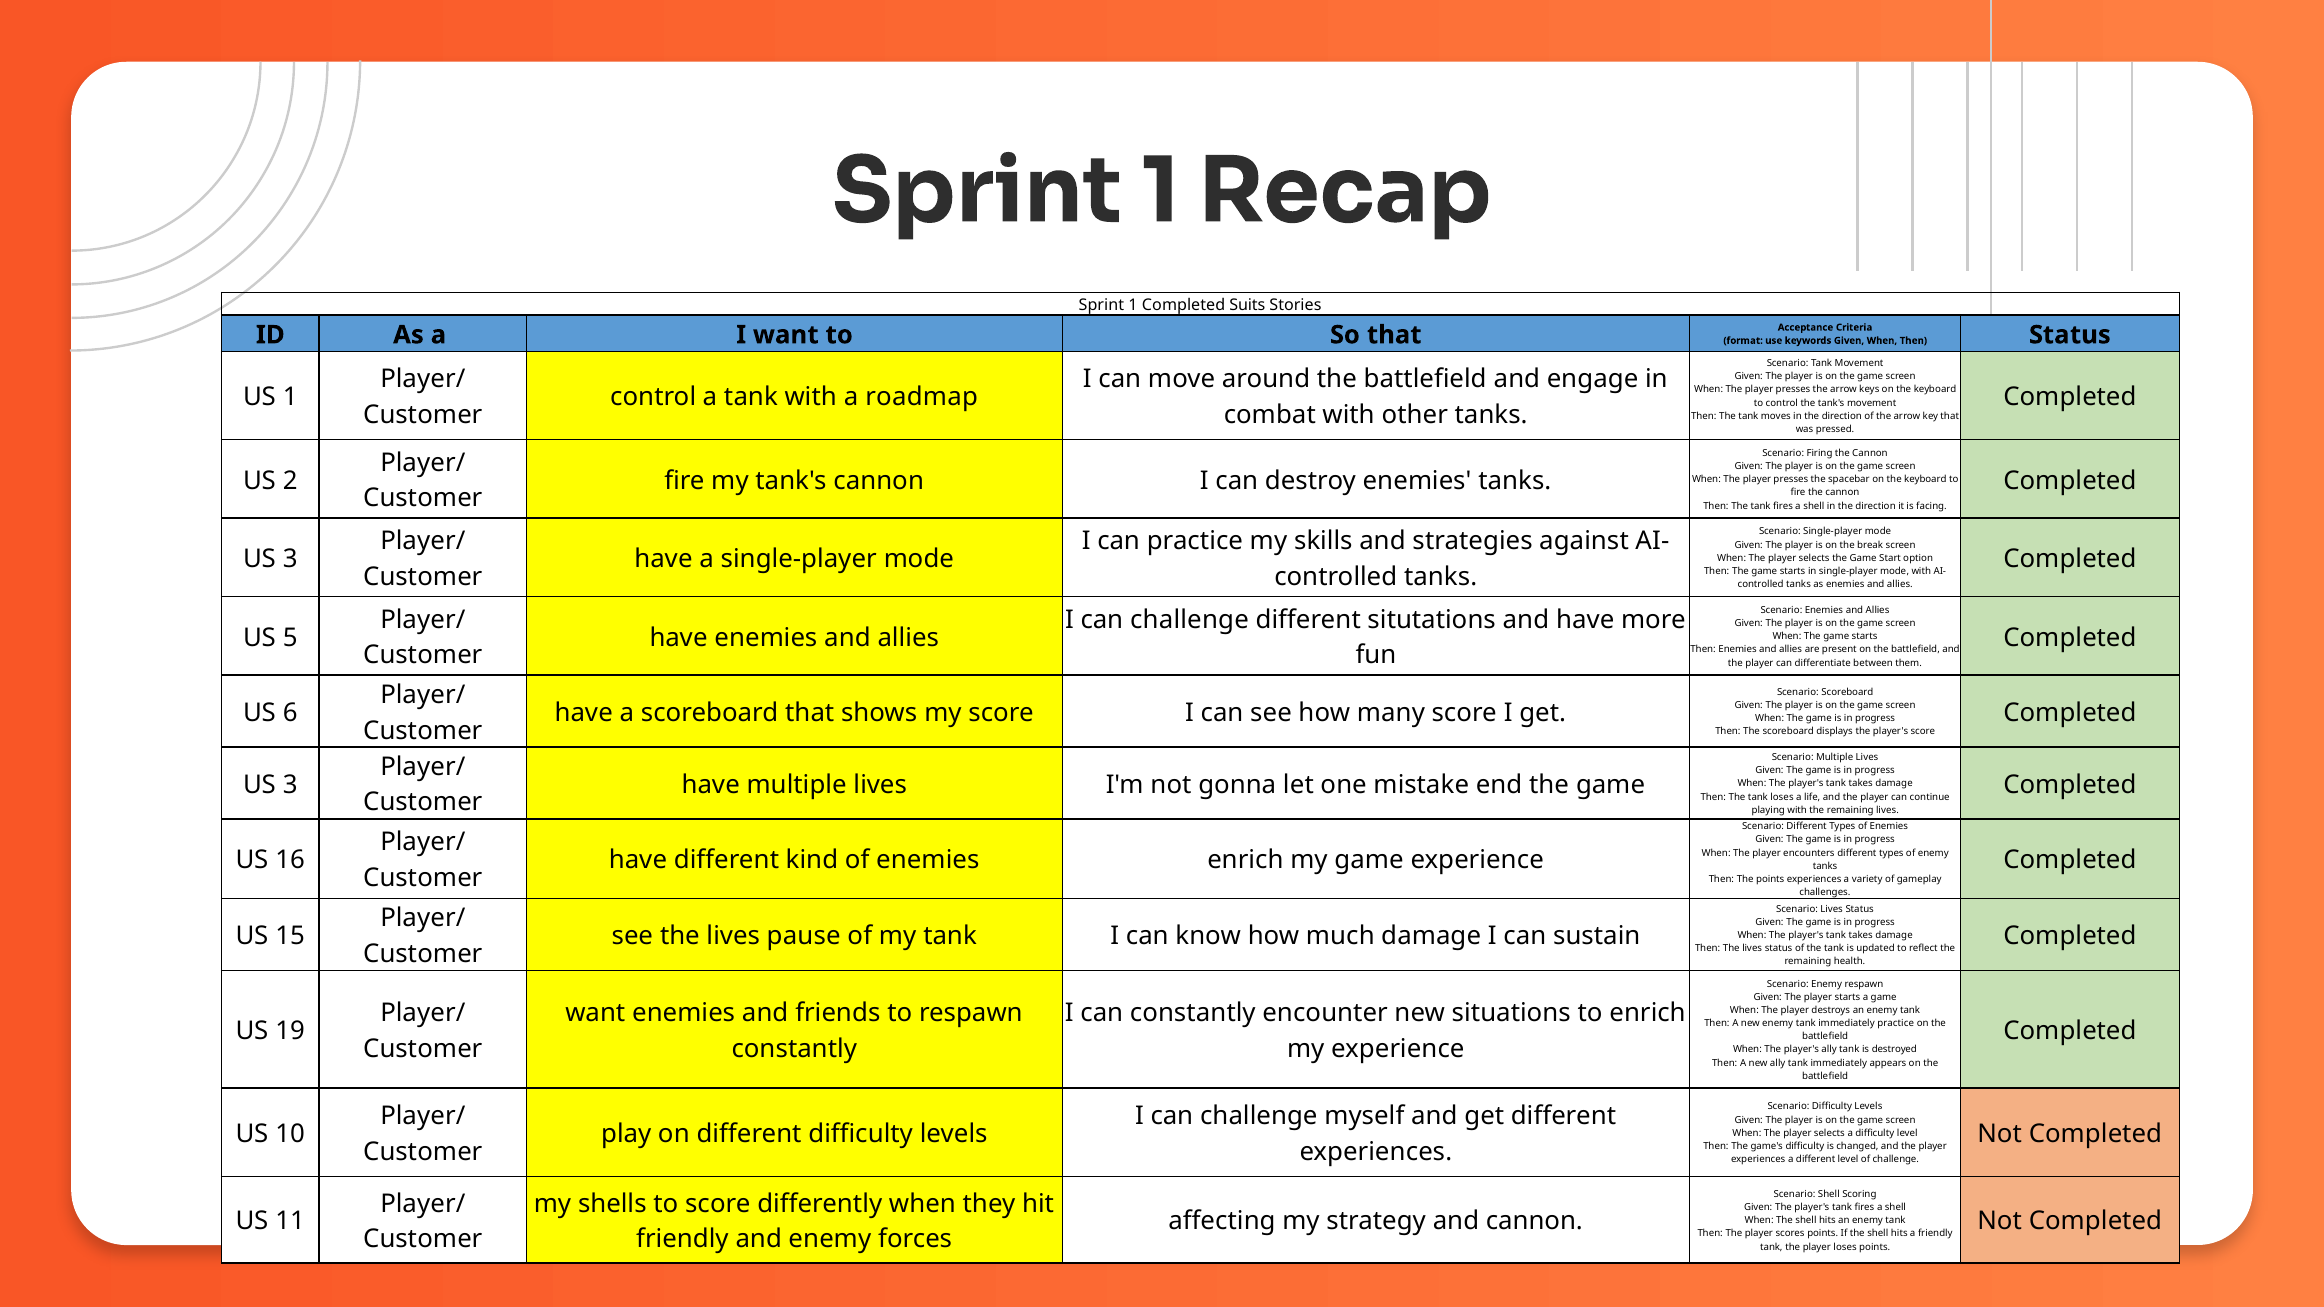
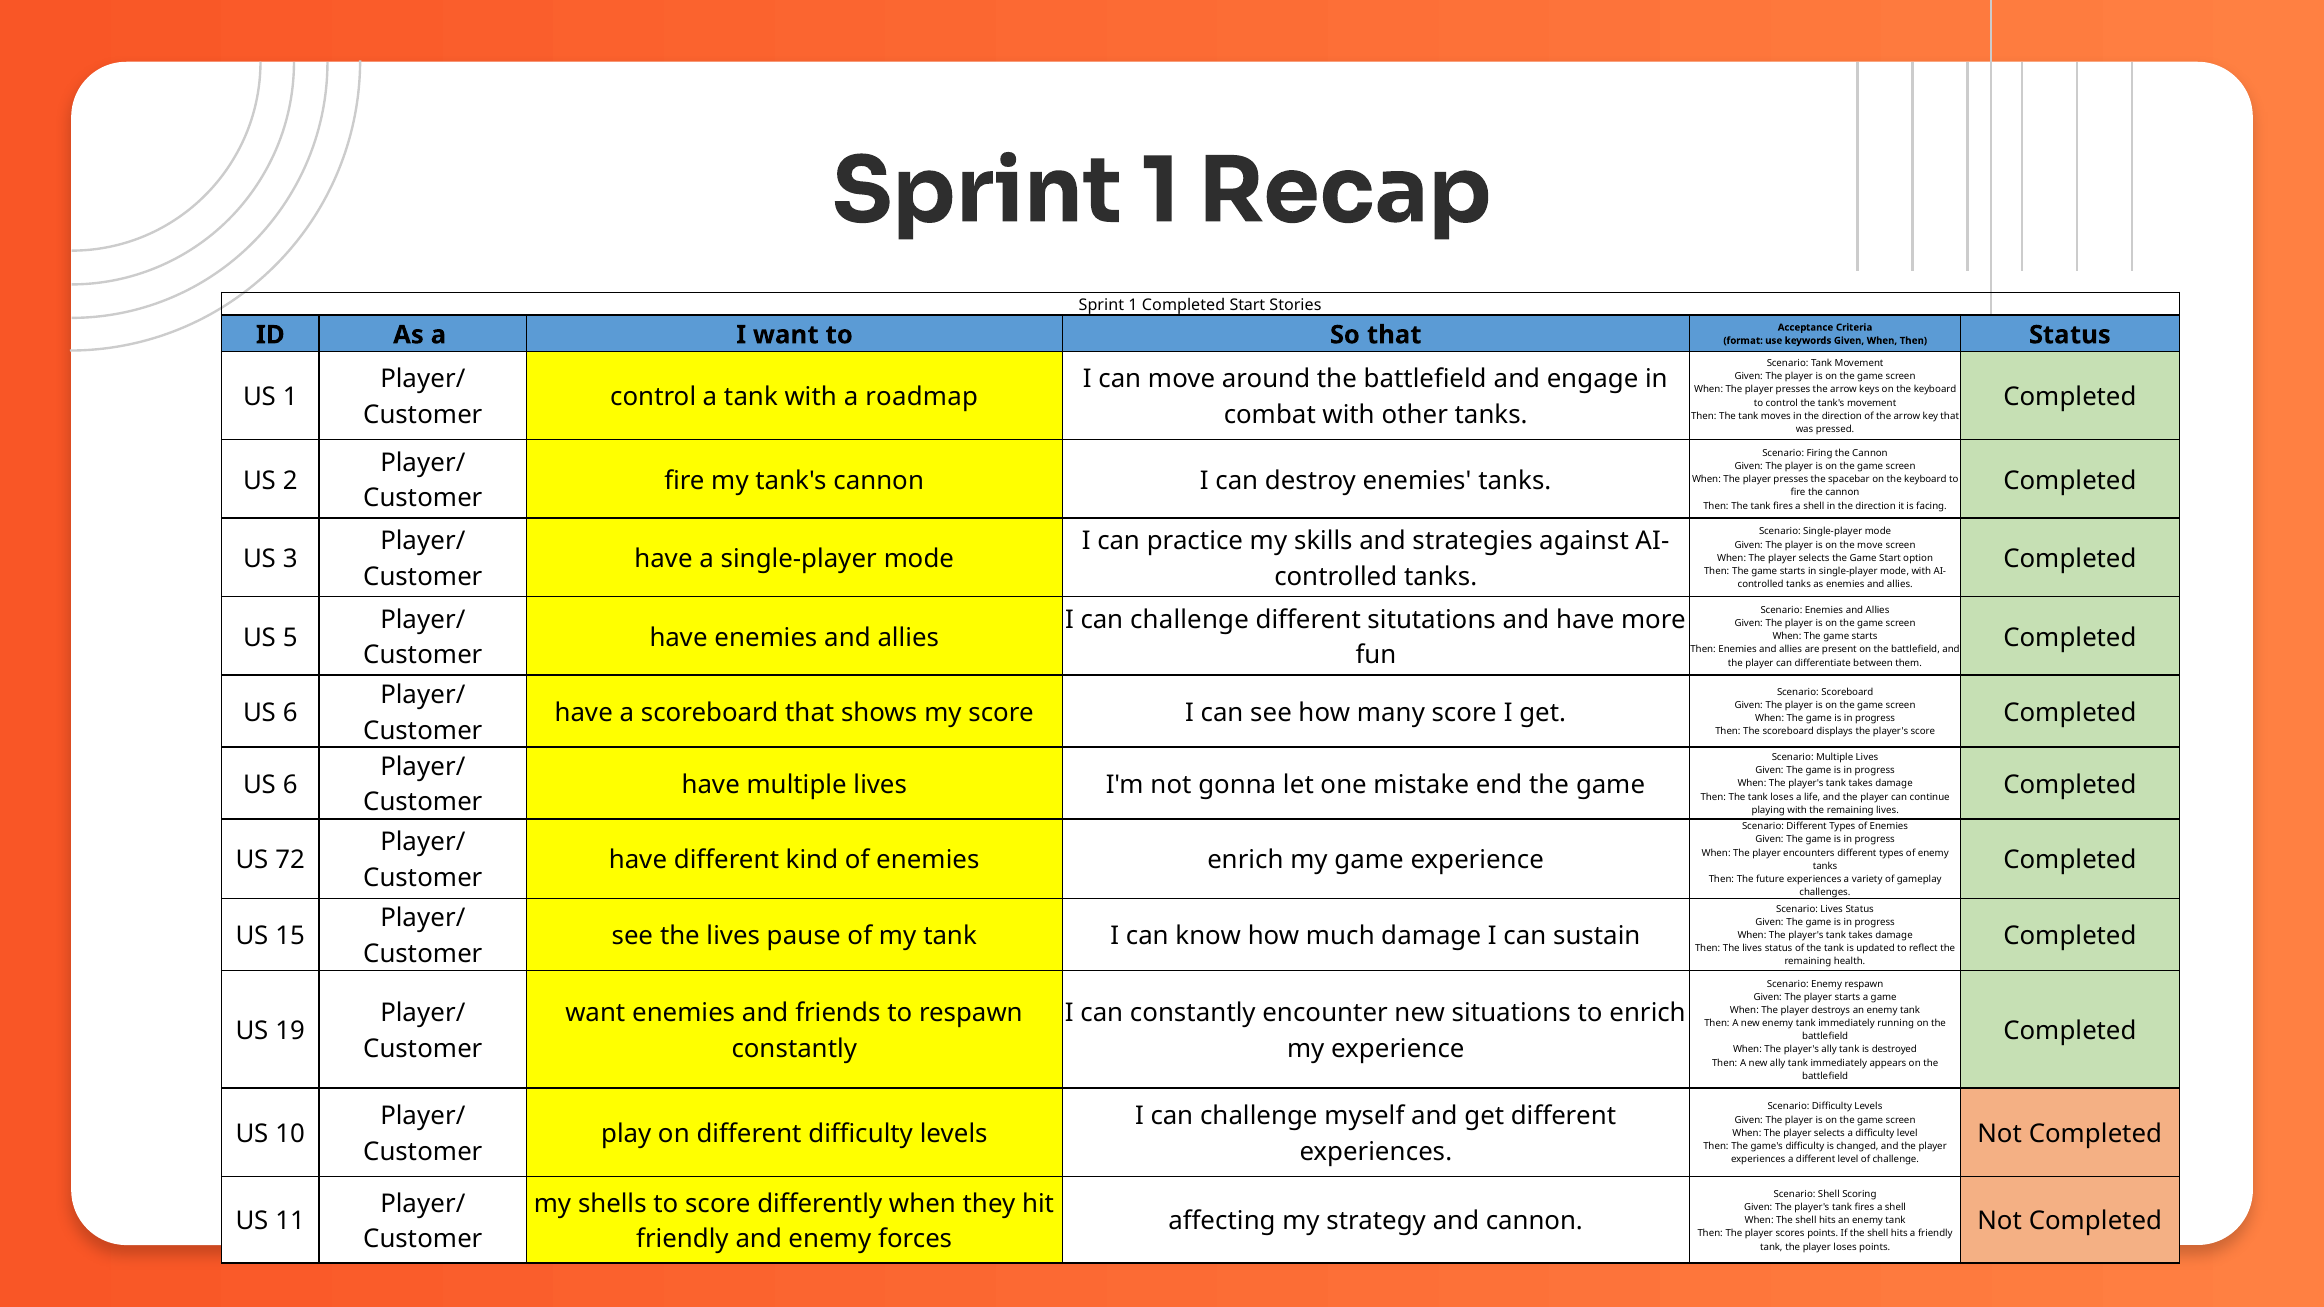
Completed Suits: Suits -> Start (1247, 305)
the break: break -> move (1870, 545)
3: 3 -> 6 (290, 785)
16: 16 -> 72 (290, 861)
The points: points -> future (1770, 879)
immediately practice: practice -> running (1896, 1024)
